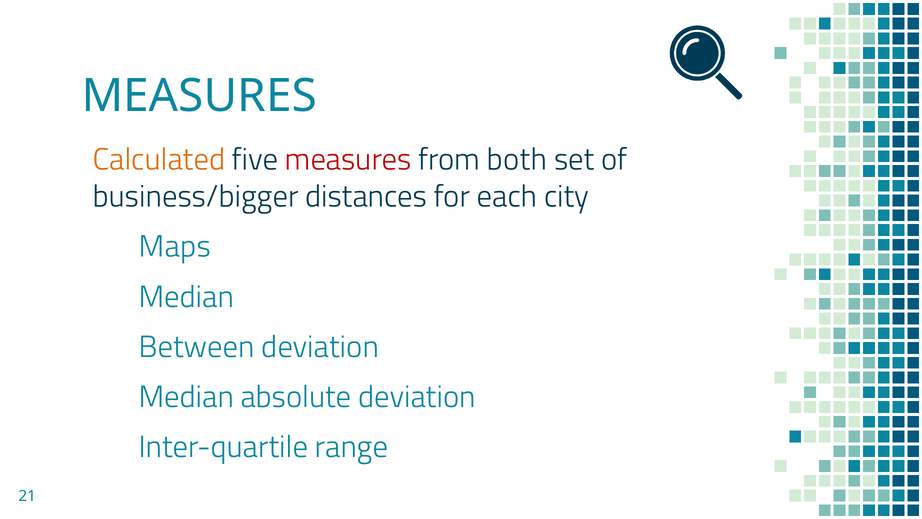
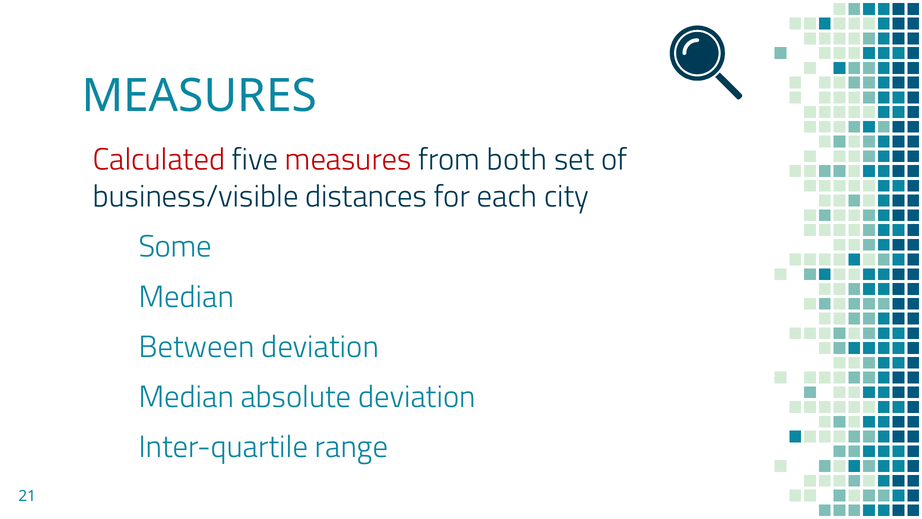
Calculated colour: orange -> red (159, 160)
business/bigger: business/bigger -> business/visible (196, 196)
Maps: Maps -> Some (175, 247)
